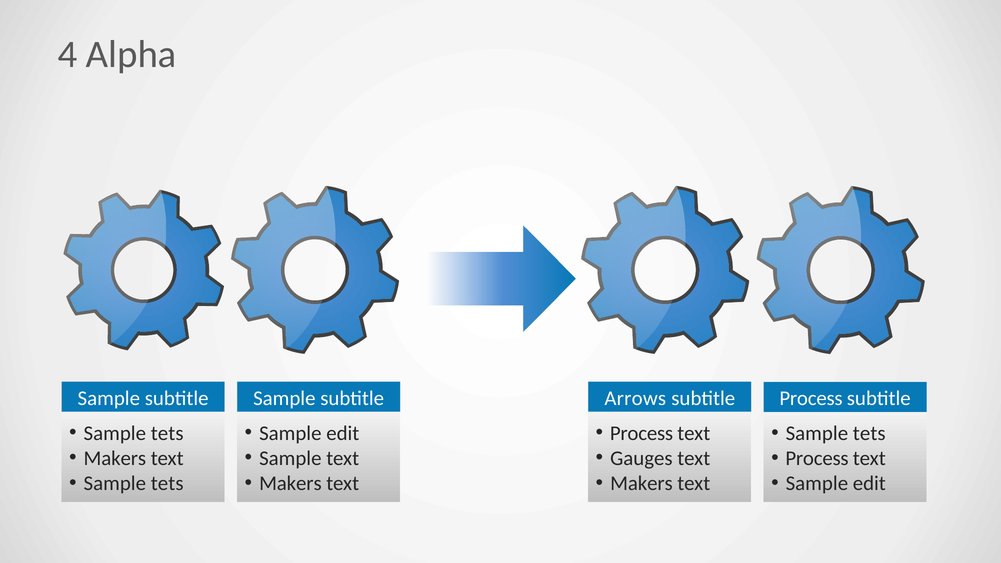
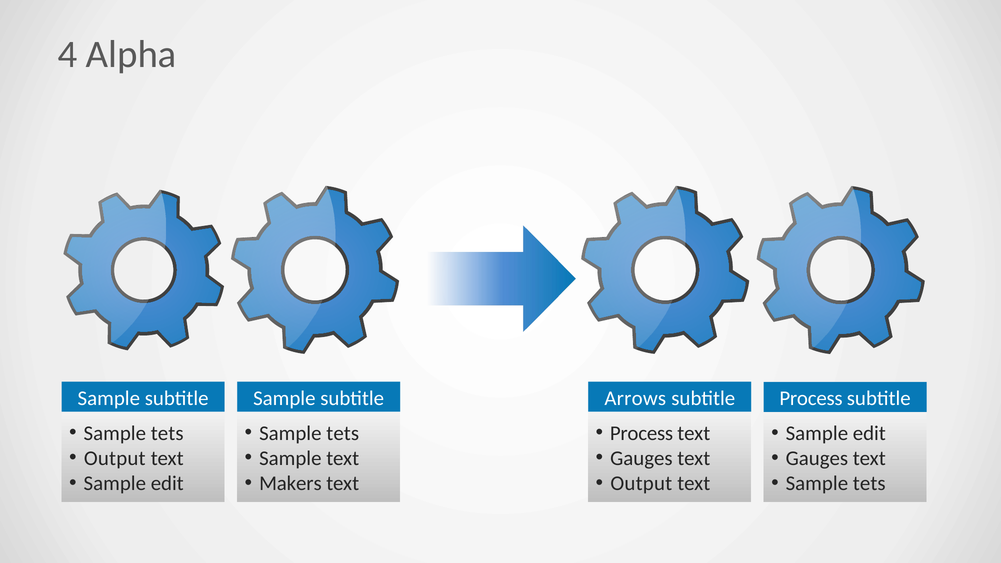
edit: edit -> tets (343, 433)
tets: tets -> edit (869, 434)
Makers: Makers -> Output (115, 458)
Process: Process -> Gauges (817, 459)
tets: tets -> edit (167, 483)
Makers: Makers -> Output (641, 483)
edit: edit -> tets (869, 484)
